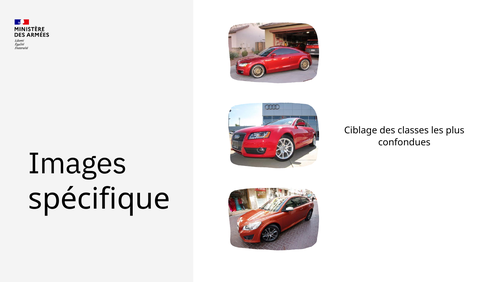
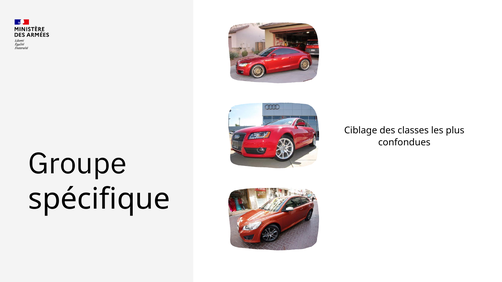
Images: Images -> Groupe (77, 164)
